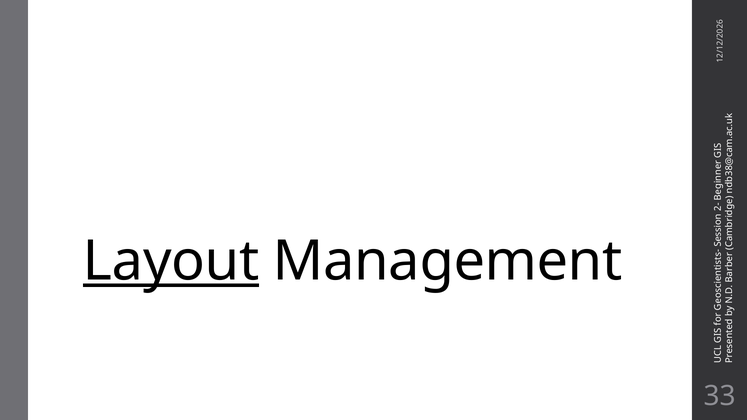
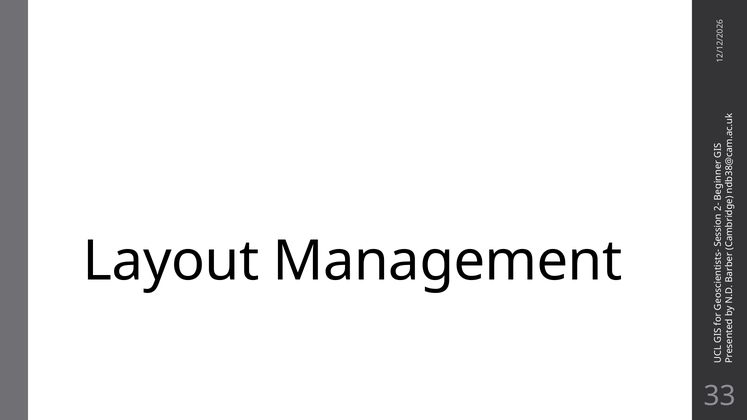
Layout underline: present -> none (171, 261)
